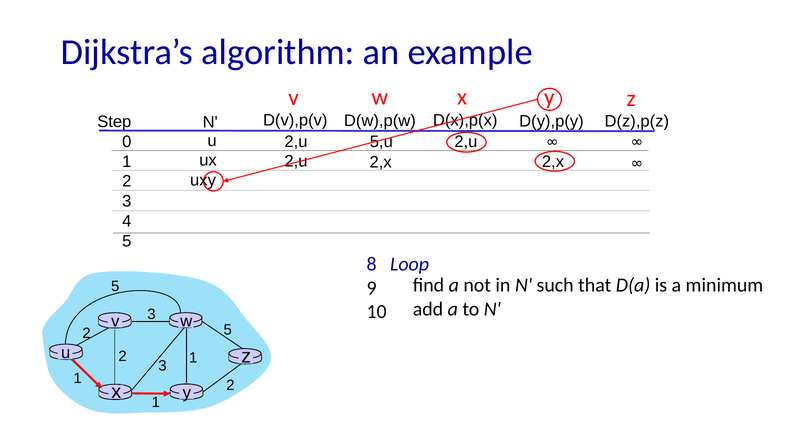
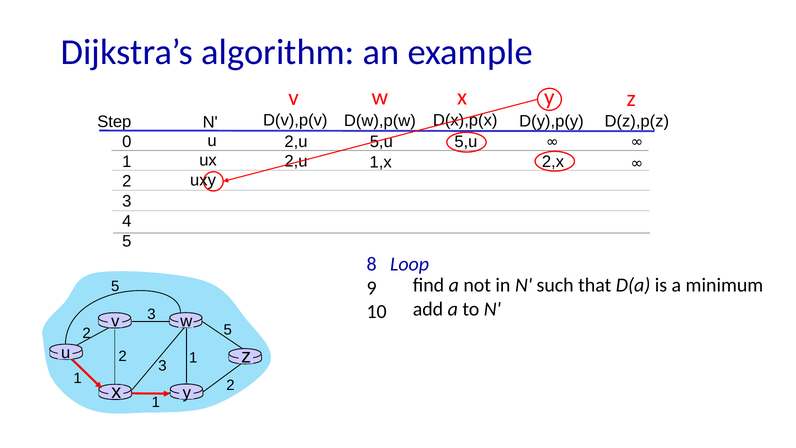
2,u: 2,u -> 5,u (466, 141)
2,x: 2,x -> 1,x (381, 162)
